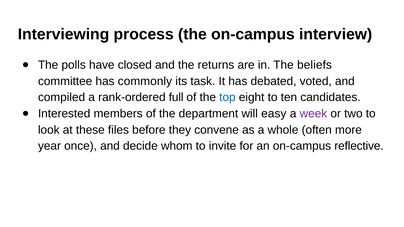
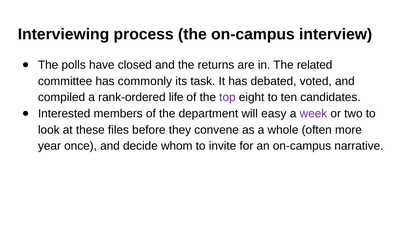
beliefs: beliefs -> related (315, 65)
full: full -> life (176, 97)
top colour: blue -> purple (227, 97)
reflective: reflective -> narrative (359, 146)
